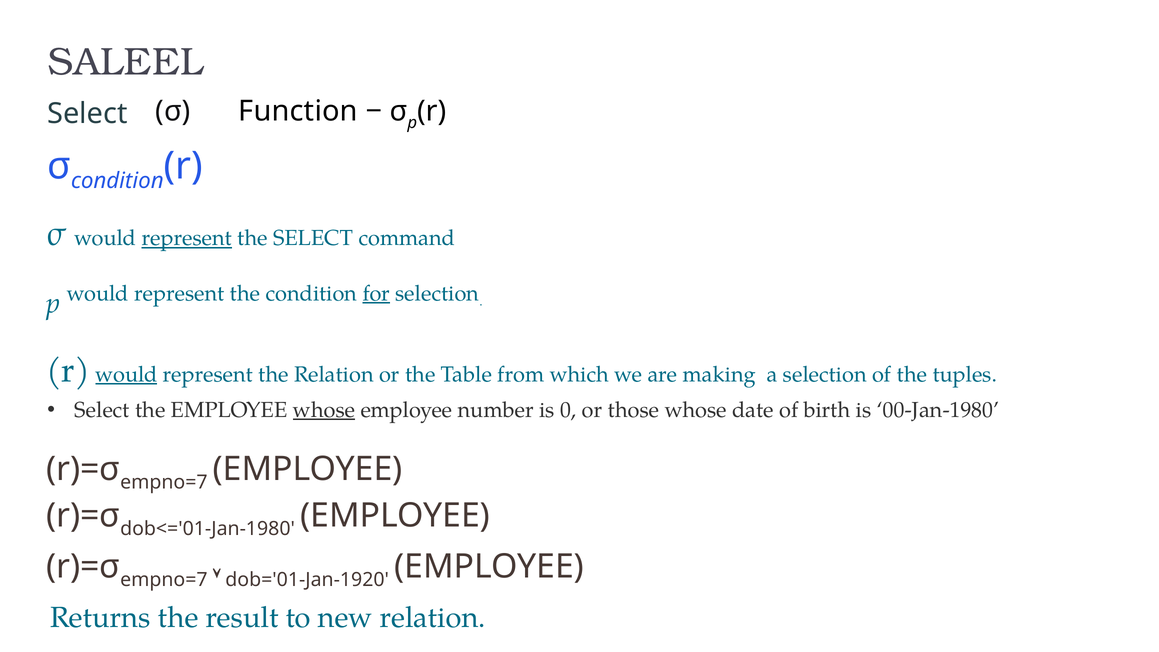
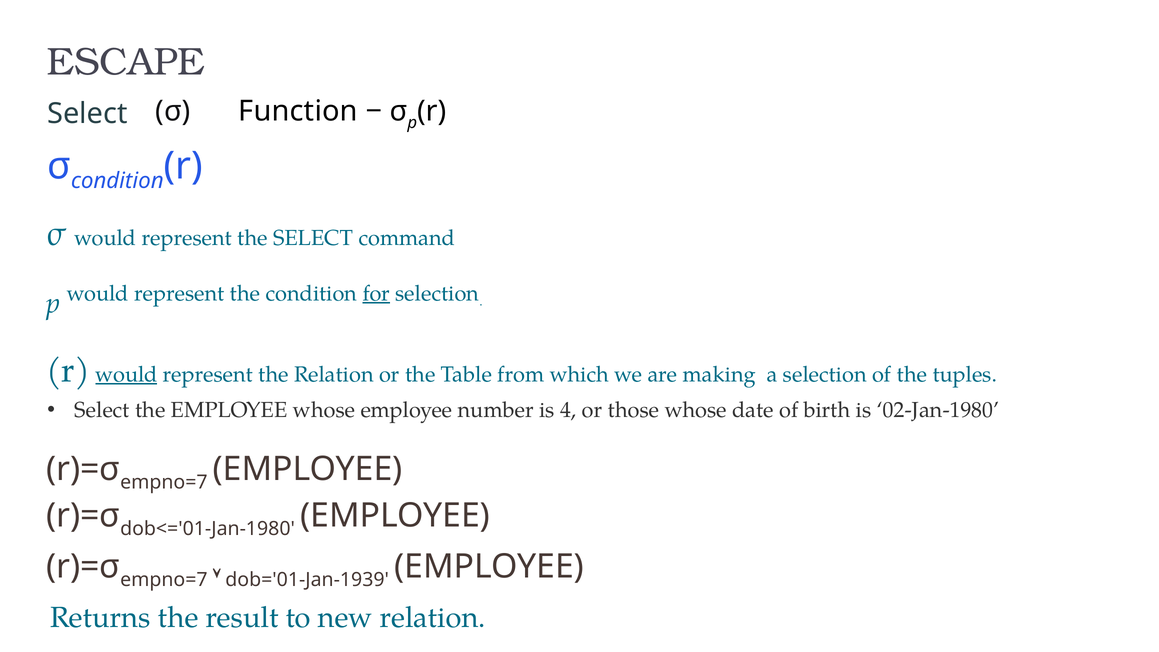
SALEEL: SALEEL -> ESCAPE (126, 62)
represent underline: present -> none (187, 238)
whose underline: present -> none (324, 410)
0: 0 -> 4 (568, 410)
00-Jan-1980: 00-Jan-1980 -> 02-Jan-1980 (938, 410)
dob='01-Jan-1920: dob='01-Jan-1920 -> dob='01-Jan-1939 (307, 580)
